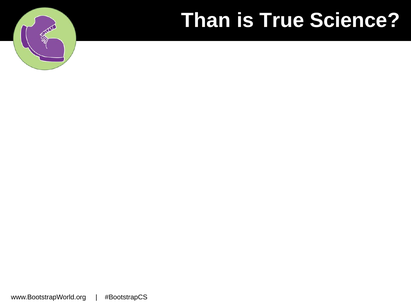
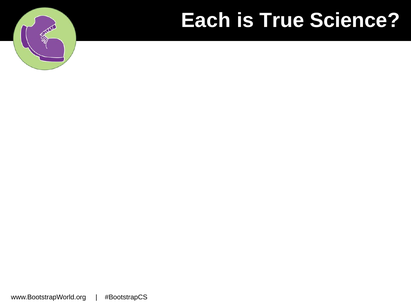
Than: Than -> Each (206, 20)
